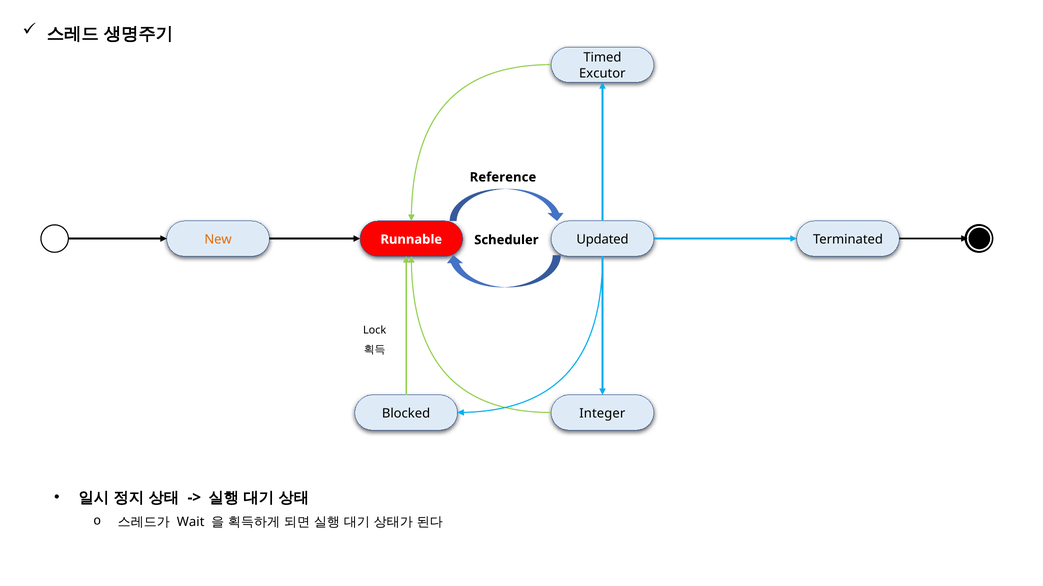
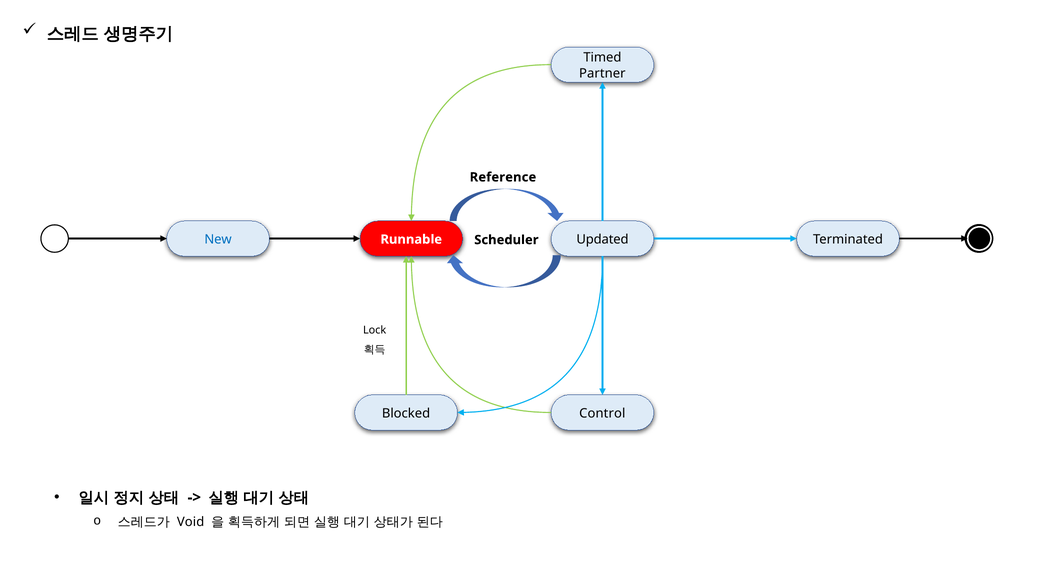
Excutor: Excutor -> Partner (602, 73)
New colour: orange -> blue (218, 240)
Integer: Integer -> Control (602, 414)
Wait: Wait -> Void (191, 523)
